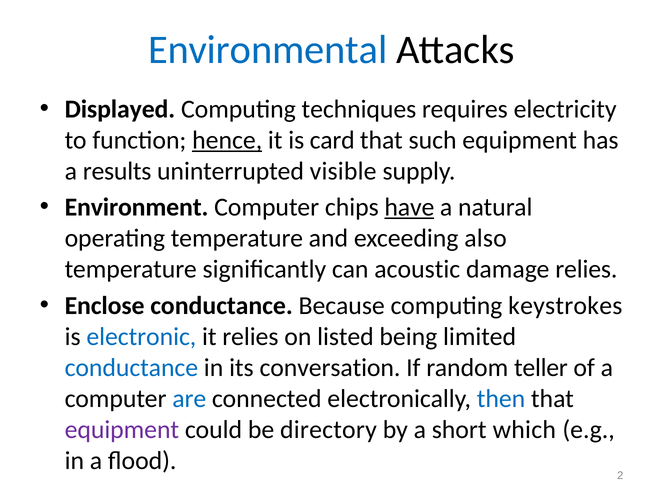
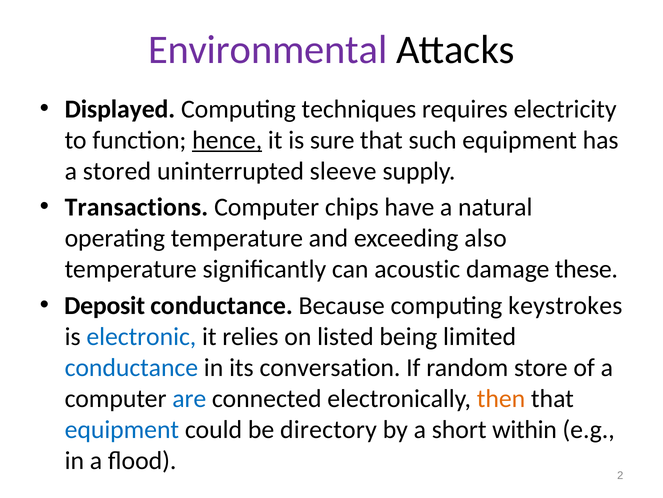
Environmental colour: blue -> purple (268, 50)
card: card -> sure (332, 140)
results: results -> stored (117, 171)
visible: visible -> sleeve (343, 171)
Environment: Environment -> Transactions (136, 207)
have underline: present -> none (409, 207)
damage relies: relies -> these (586, 269)
Enclose: Enclose -> Deposit (105, 305)
teller: teller -> store (541, 367)
then colour: blue -> orange (501, 398)
equipment colour: purple -> blue (122, 429)
which: which -> within (525, 429)
